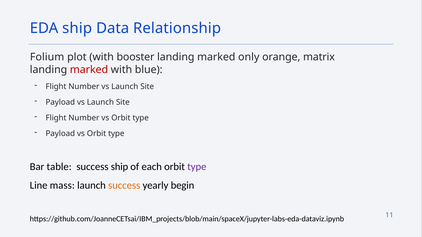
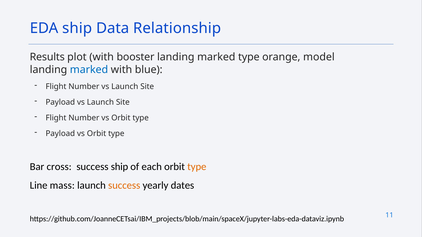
Folium: Folium -> Results (47, 57)
marked only: only -> type (249, 57)
matrix: matrix -> model (319, 57)
marked colour: red -> blue (89, 70)
table: table -> cross (59, 167)
type colour: purple -> orange (197, 167)
begin: begin -> dates (182, 186)
